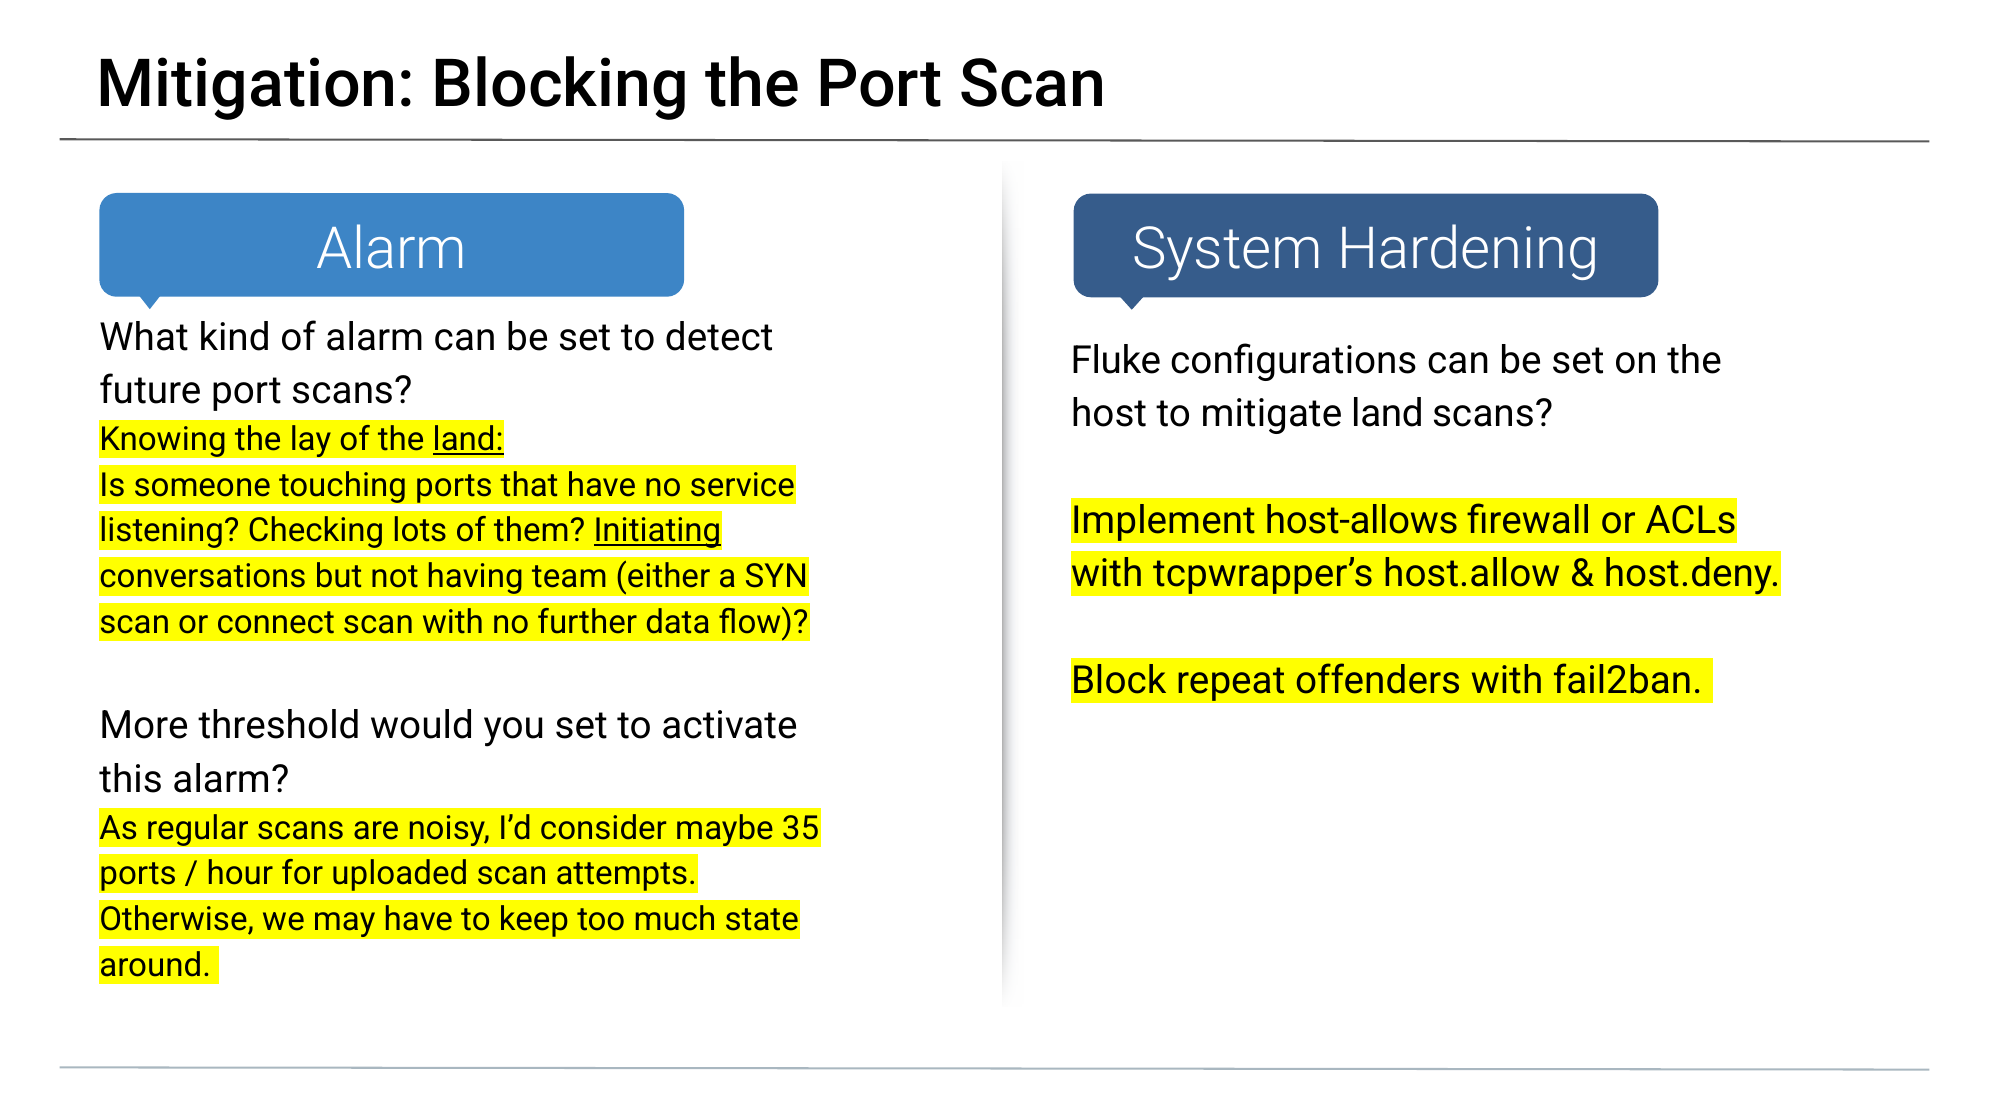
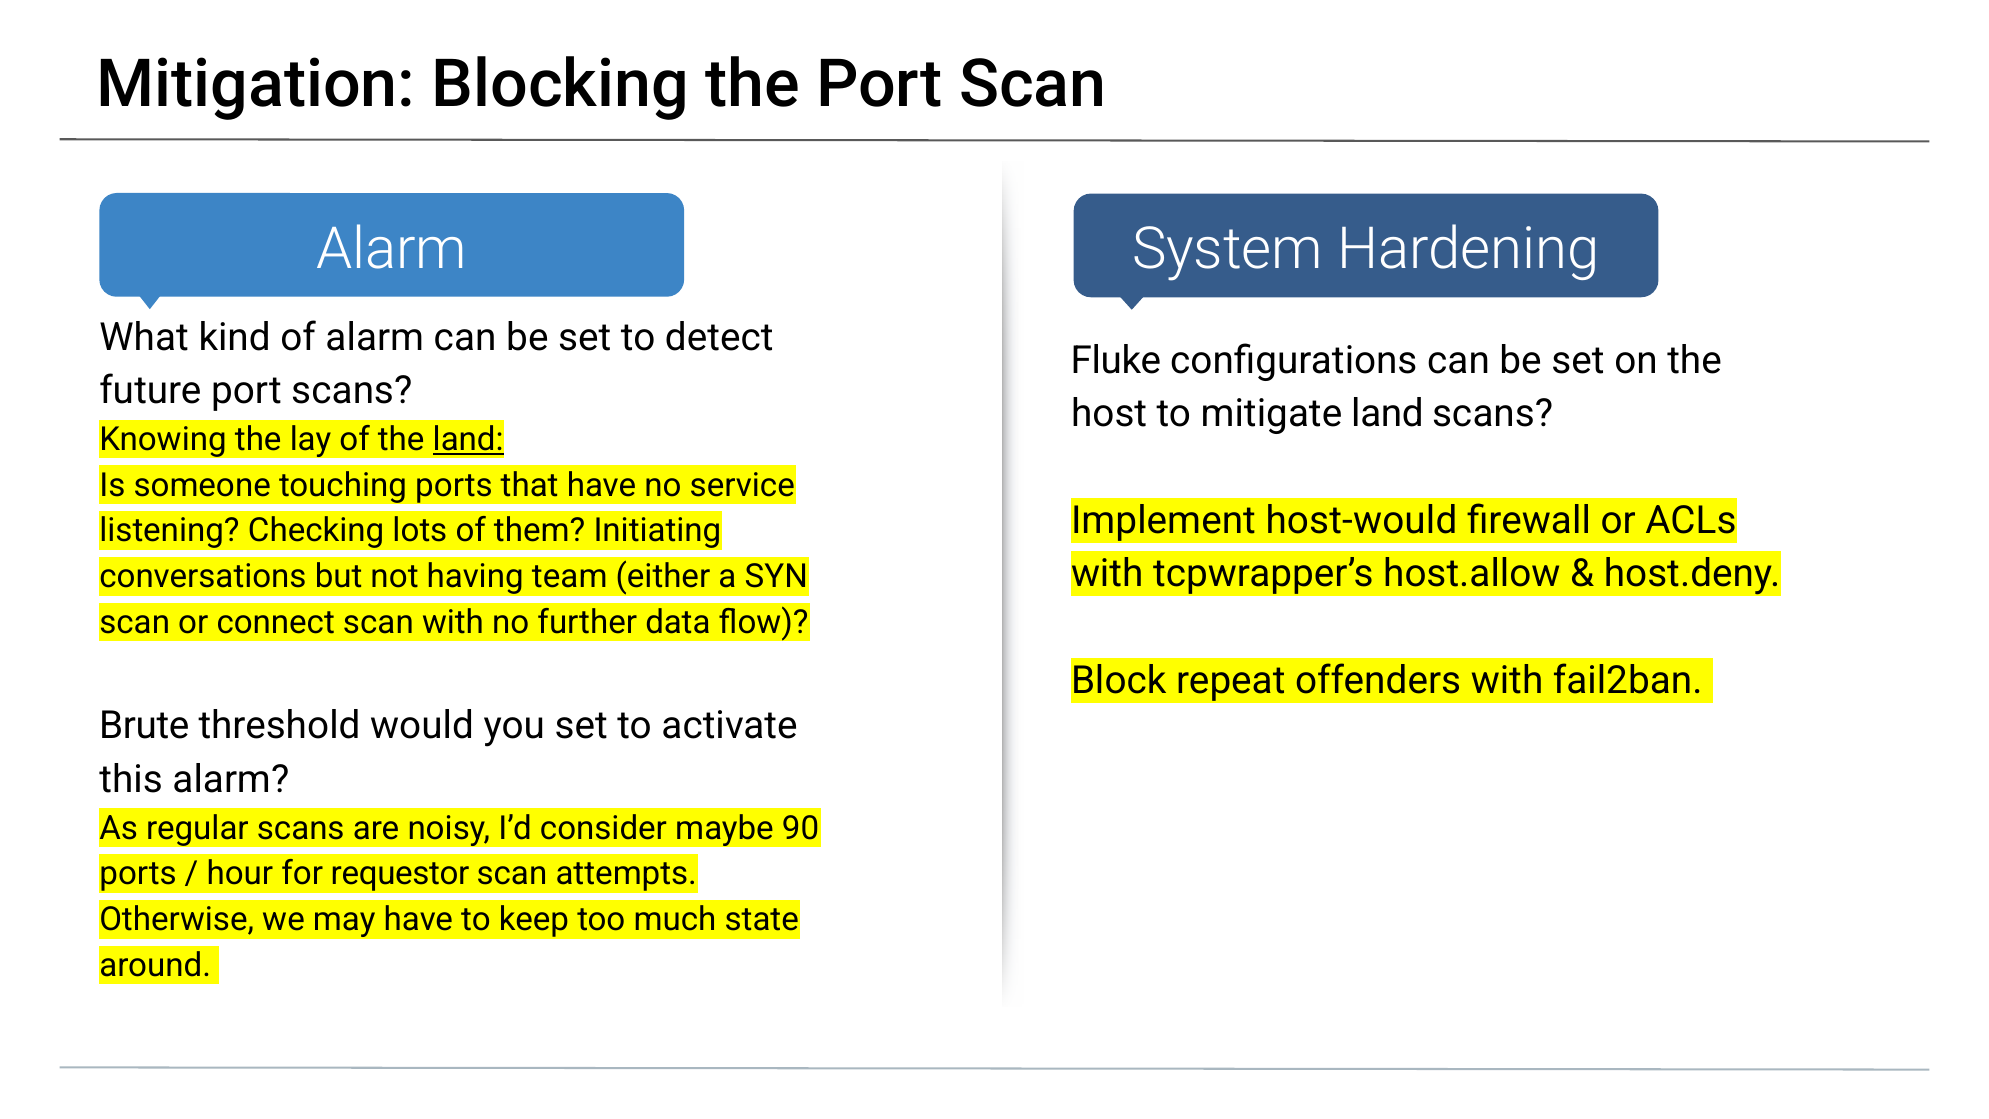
host-allows: host-allows -> host-would (1361, 521)
Initiating underline: present -> none (657, 531)
More: More -> Brute (144, 726)
35: 35 -> 90 (801, 828)
uploaded: uploaded -> requestor (400, 874)
